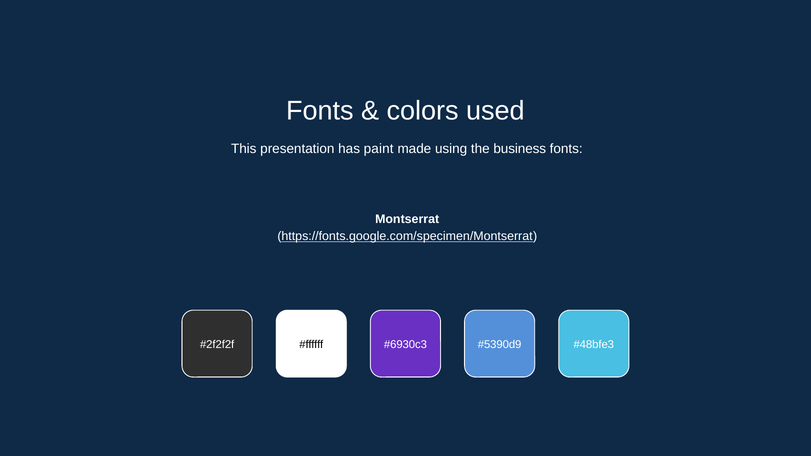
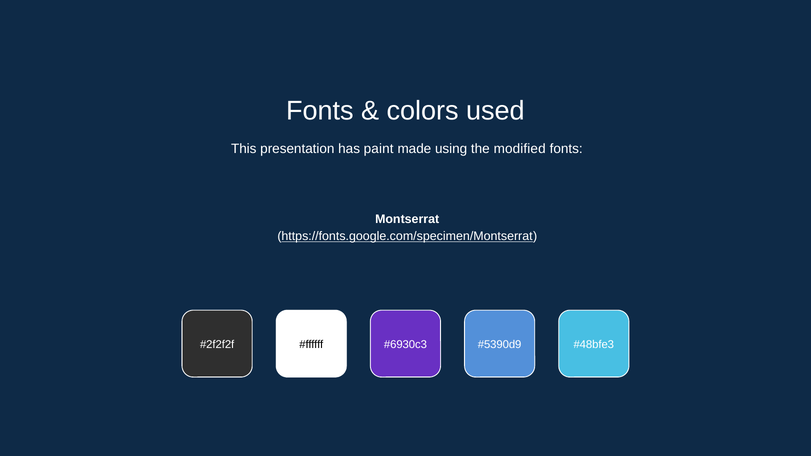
business: business -> modified (520, 149)
